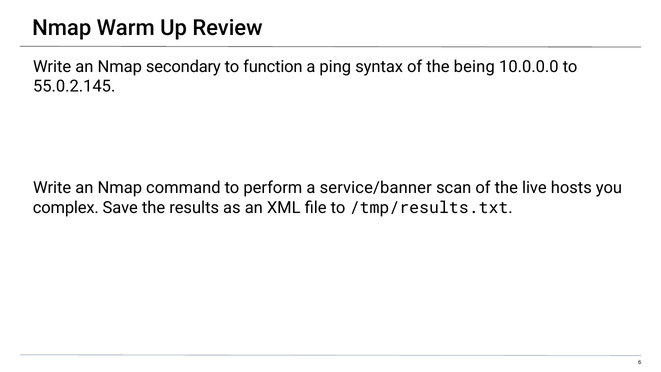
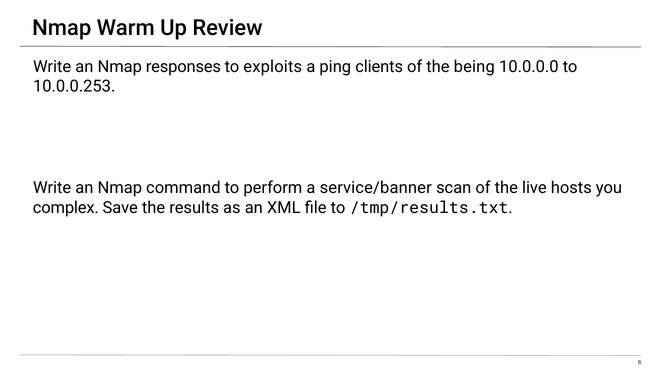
secondary: secondary -> responses (183, 67)
function: function -> exploits (273, 67)
syntax: syntax -> clients (379, 67)
55.0.2.145: 55.0.2.145 -> 10.0.0.253 (74, 86)
